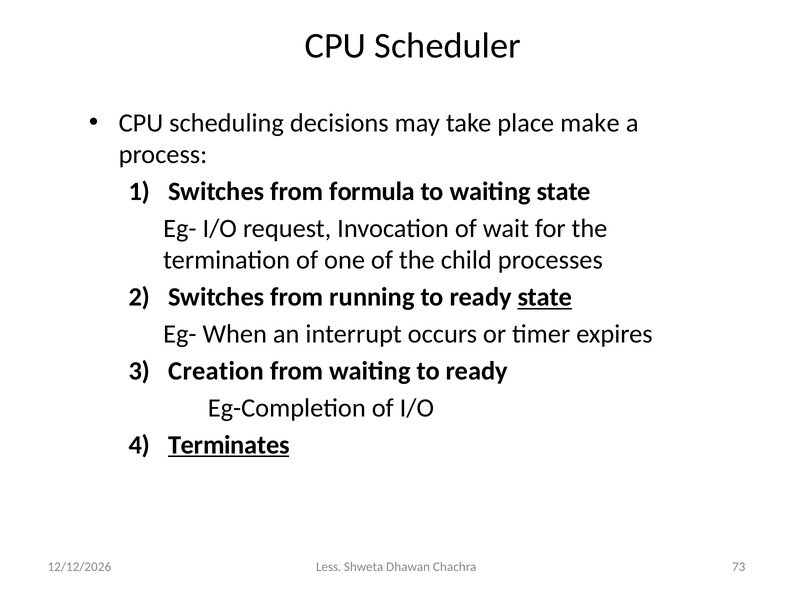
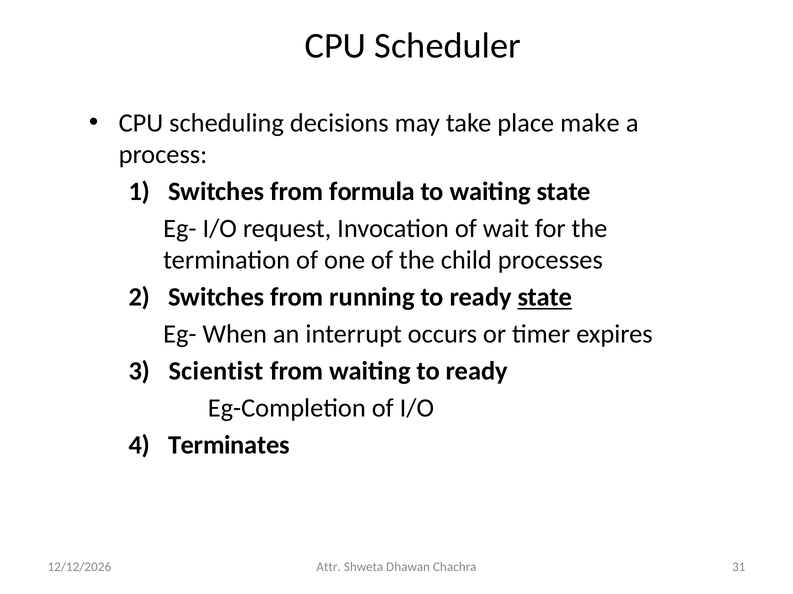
Creation: Creation -> Scientist (216, 372)
Terminates underline: present -> none (229, 446)
Less: Less -> Attr (329, 568)
73: 73 -> 31 (739, 568)
